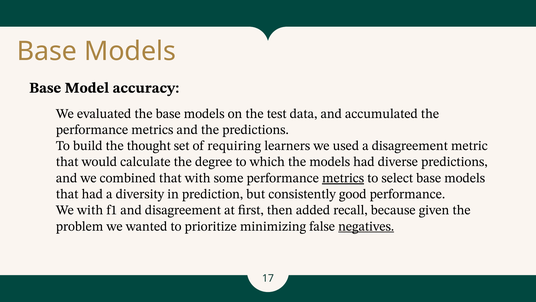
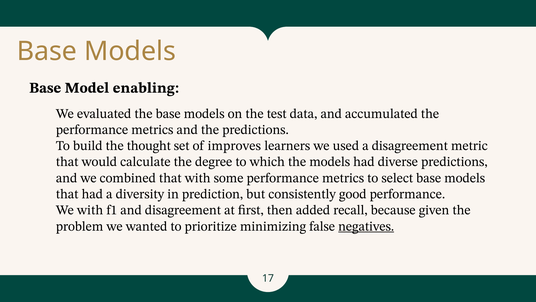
accuracy: accuracy -> enabling (146, 88)
requiring: requiring -> improves (234, 146)
metrics underline: present -> none (343, 178)
